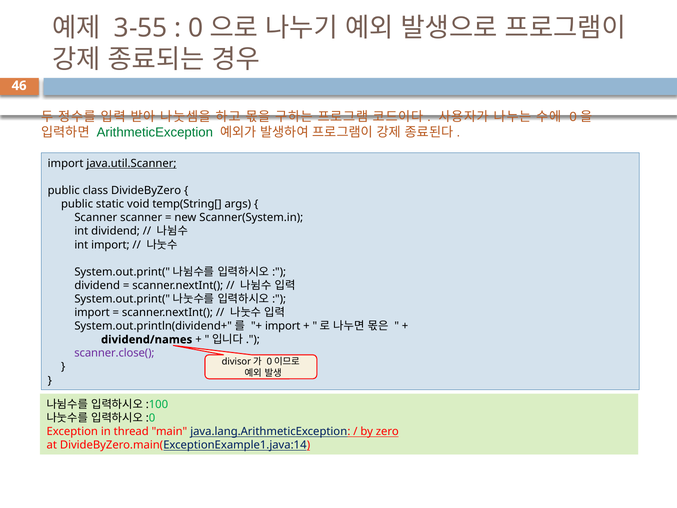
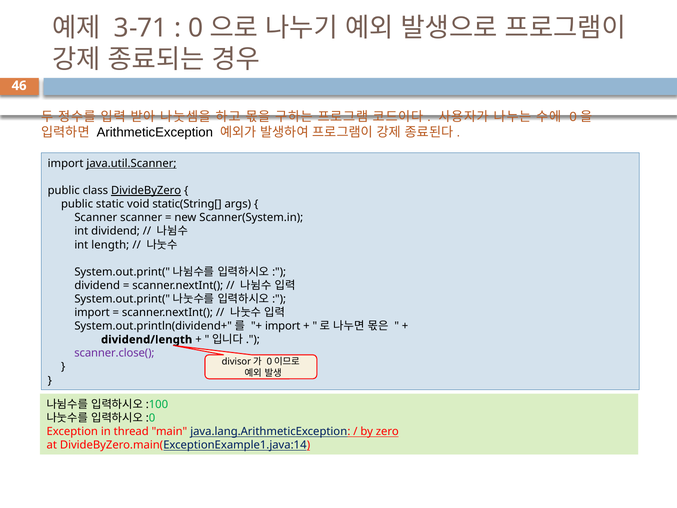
3-55: 3-55 -> 3-71 (141, 28)
ArithmeticException colour: green -> black (155, 133)
DivideByZero underline: none -> present (146, 191)
temp(String[: temp(String[ -> static(String[ (187, 204)
int import: import -> length (110, 245)
dividend/names: dividend/names -> dividend/length (147, 339)
